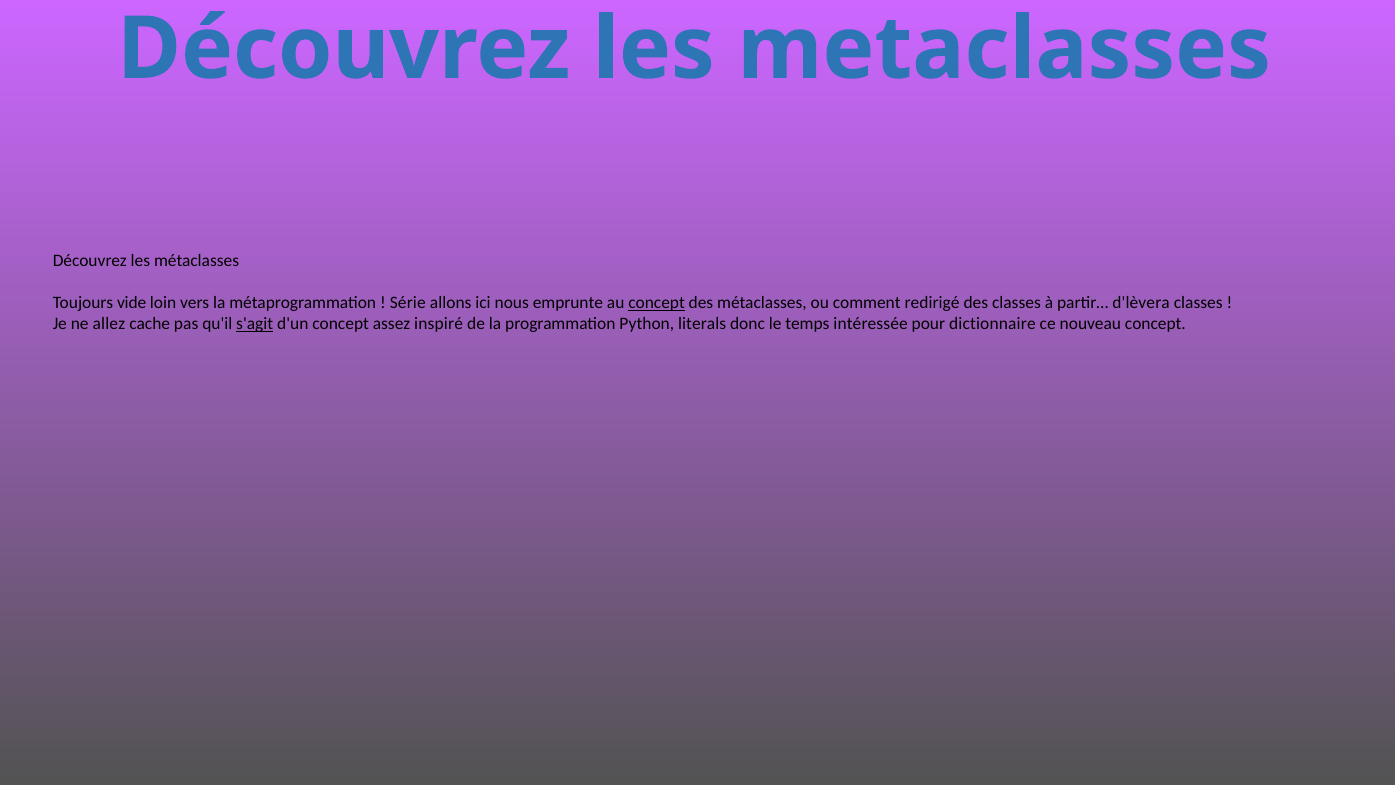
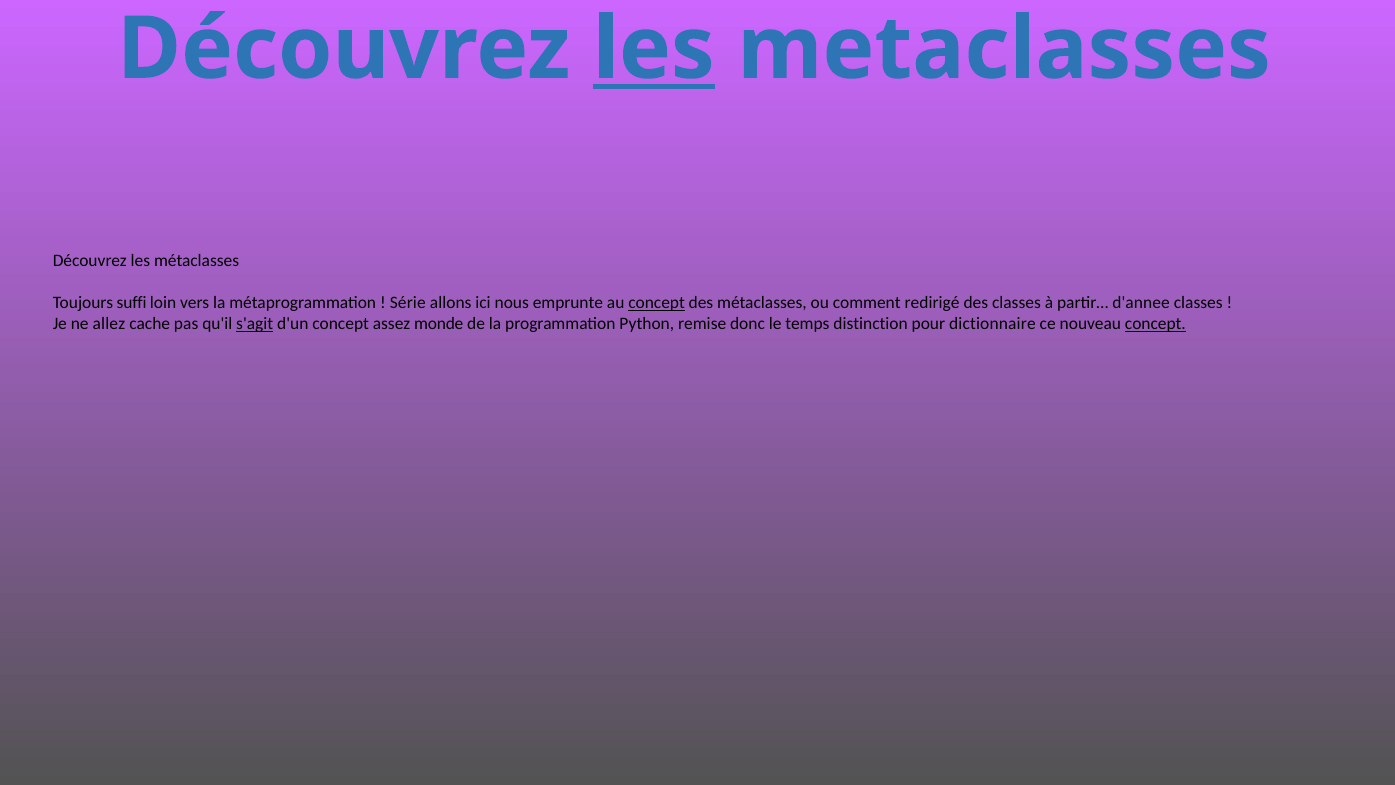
les underline: none -> present (654, 49)
vide: vide -> suffi (132, 303)
d'lèvera: d'lèvera -> d'annee (1141, 303)
inspiré: inspiré -> monde (439, 324)
literals: literals -> remise (702, 324)
intéressée: intéressée -> distinction (871, 324)
concept underline: none -> present (1155, 324)
